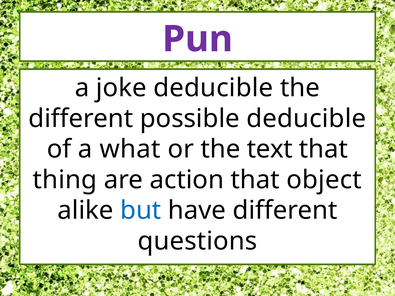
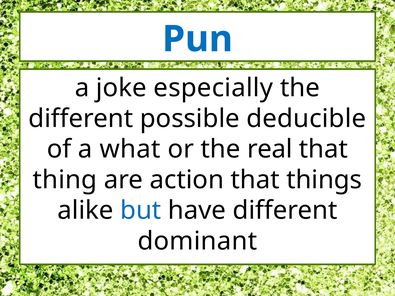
Pun colour: purple -> blue (198, 39)
joke deducible: deducible -> especially (213, 88)
text: text -> real (270, 149)
object: object -> things (324, 180)
questions: questions -> dominant (197, 241)
